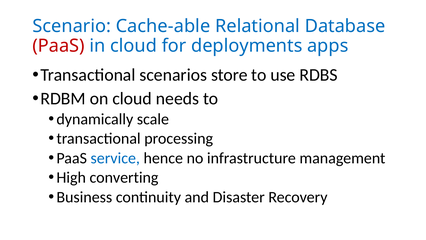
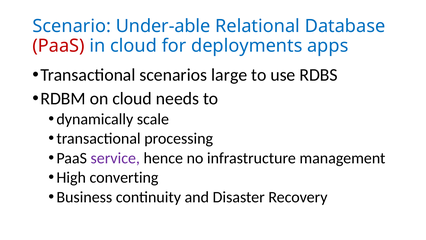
Cache-able: Cache-able -> Under-able (163, 26)
store: store -> large (229, 75)
service colour: blue -> purple (115, 158)
